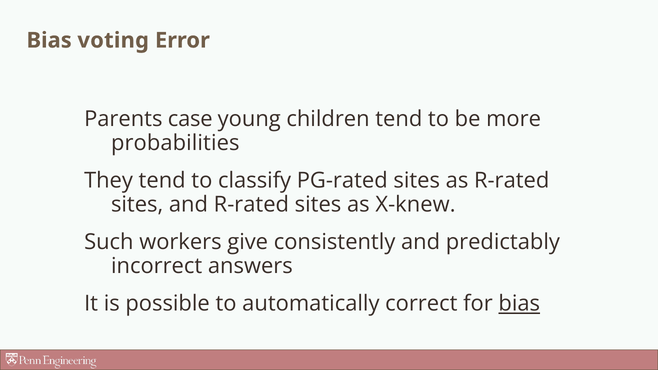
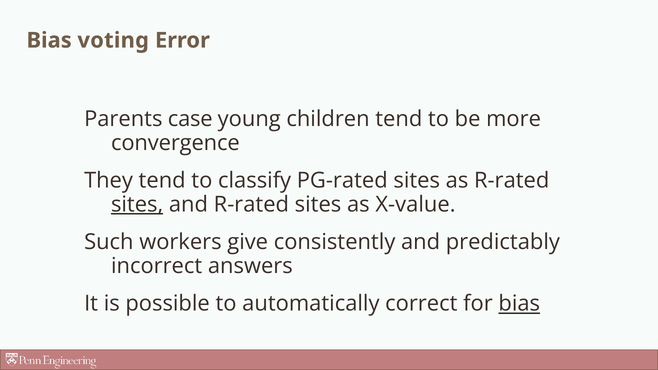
probabilities: probabilities -> convergence (175, 143)
sites underline: none -> present (137, 204)
X-knew: X-knew -> X-value (415, 204)
